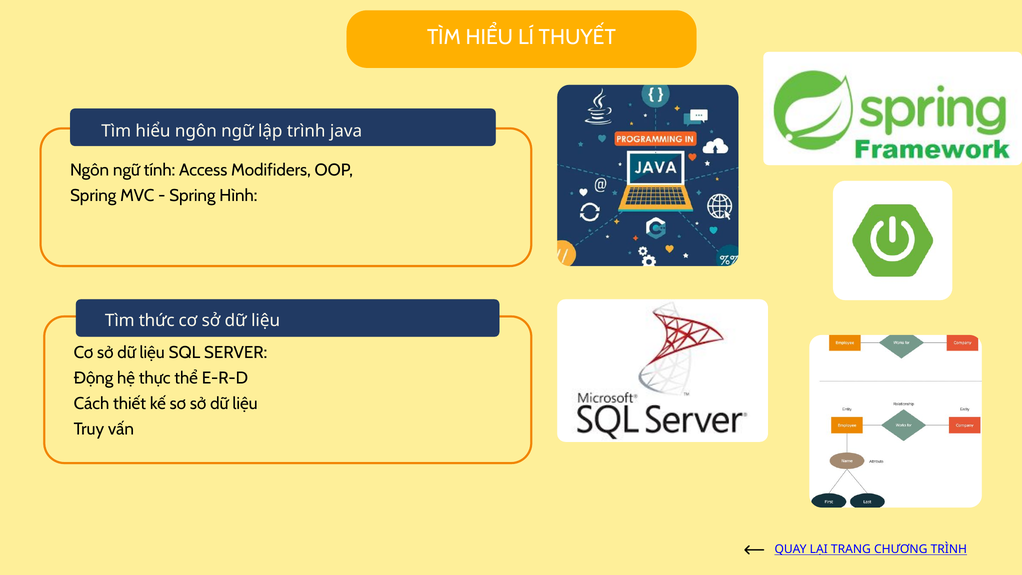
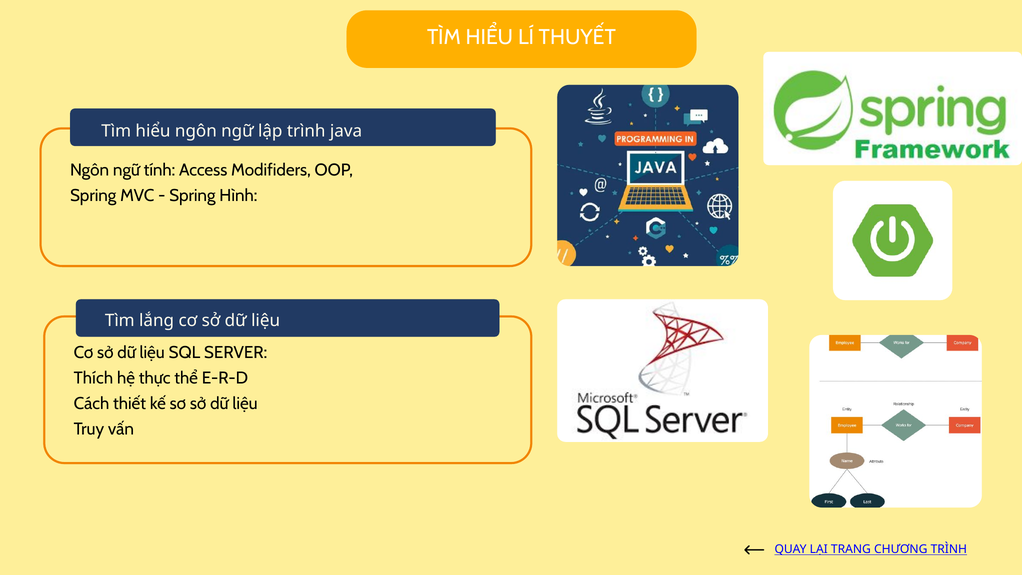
thức: thức -> lắng (157, 321)
Động: Động -> Thích (93, 378)
